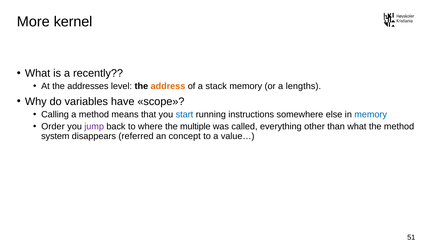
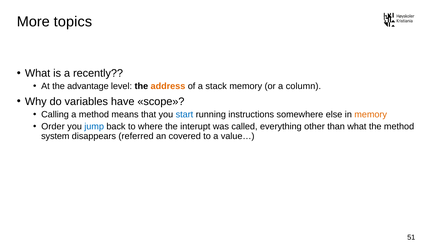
kernel: kernel -> topics (73, 22)
addresses: addresses -> advantage (88, 86)
lengths: lengths -> column (303, 86)
memory colour: blue -> orange (371, 114)
jump colour: purple -> blue (94, 126)
multiple: multiple -> interupt (195, 126)
concept: concept -> covered (185, 136)
